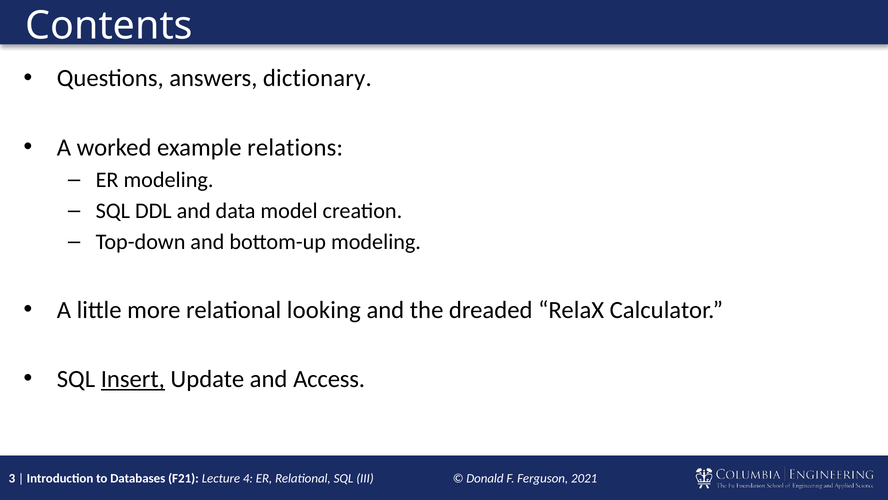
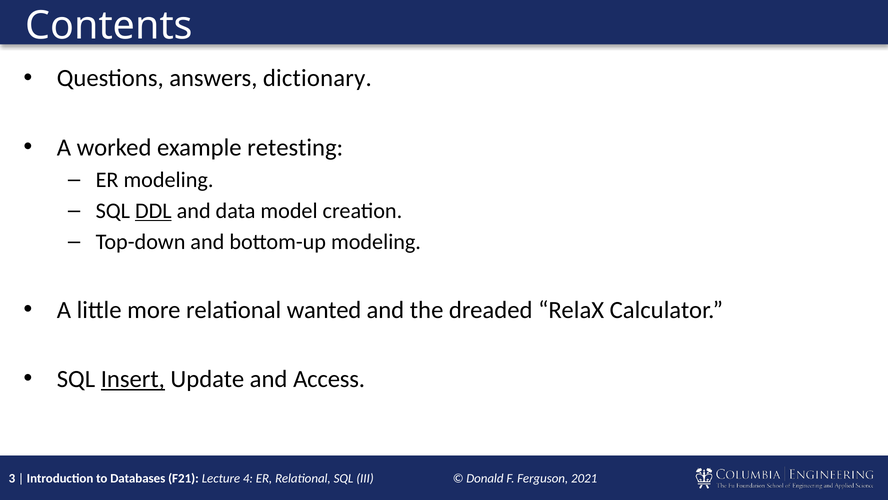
relations: relations -> retesting (295, 147)
DDL underline: none -> present (153, 211)
looking: looking -> wanted (324, 310)
